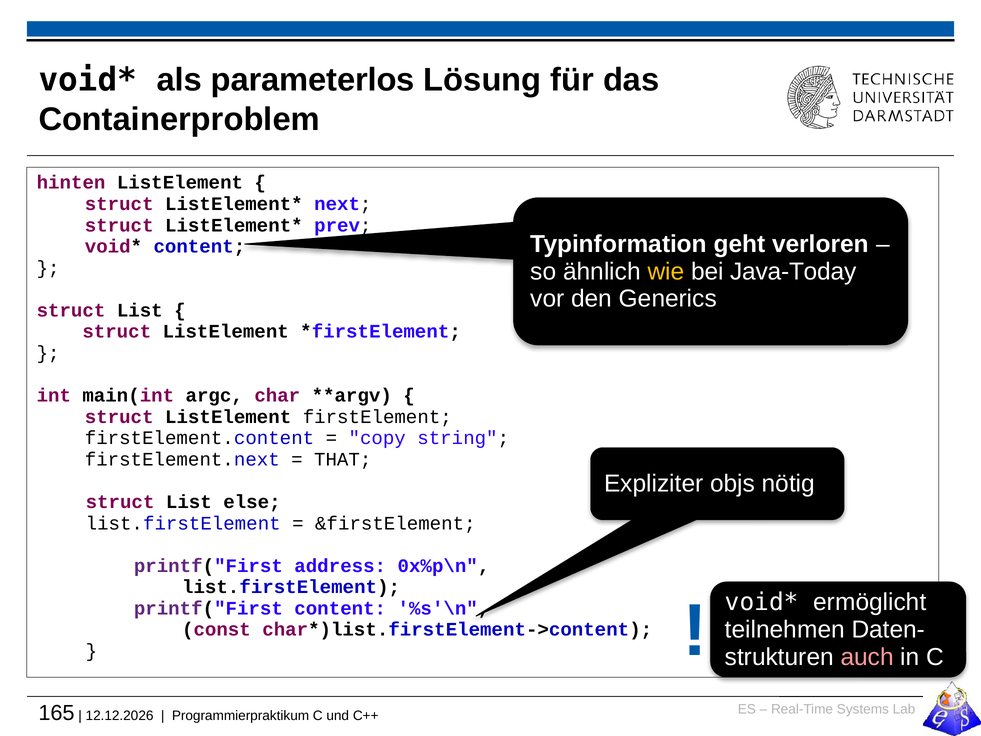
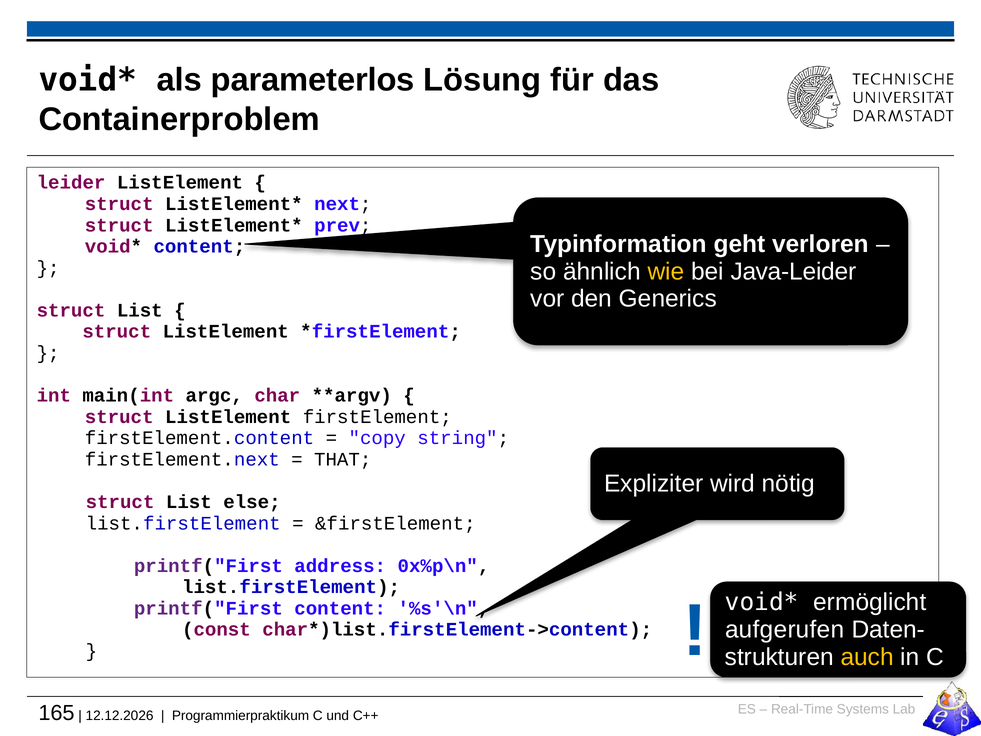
hinten: hinten -> leider (71, 183)
Java-Today: Java-Today -> Java-Leider (793, 271)
objs: objs -> wird (733, 484)
teilnehmen: teilnehmen -> aufgerufen (785, 629)
auch colour: pink -> yellow (867, 657)
